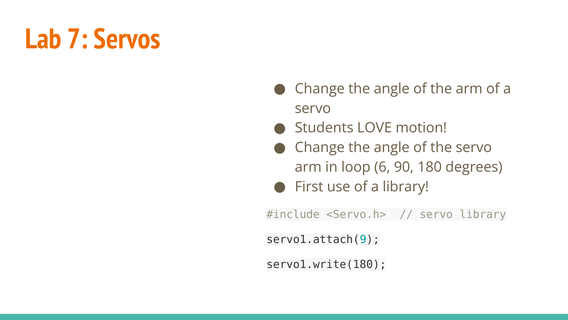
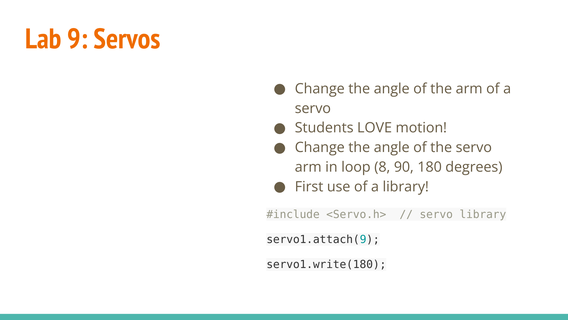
7: 7 -> 9 (78, 39)
6: 6 -> 8 (382, 167)
